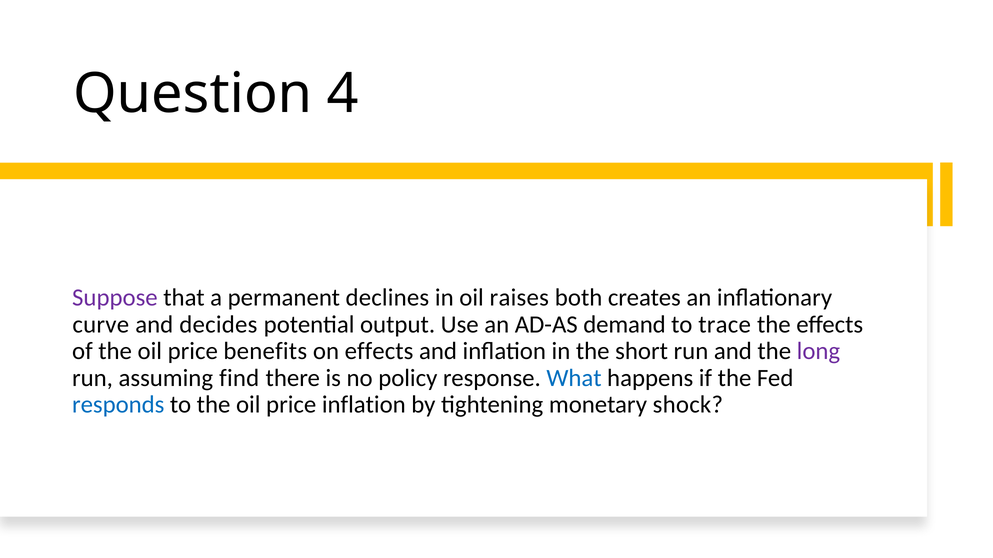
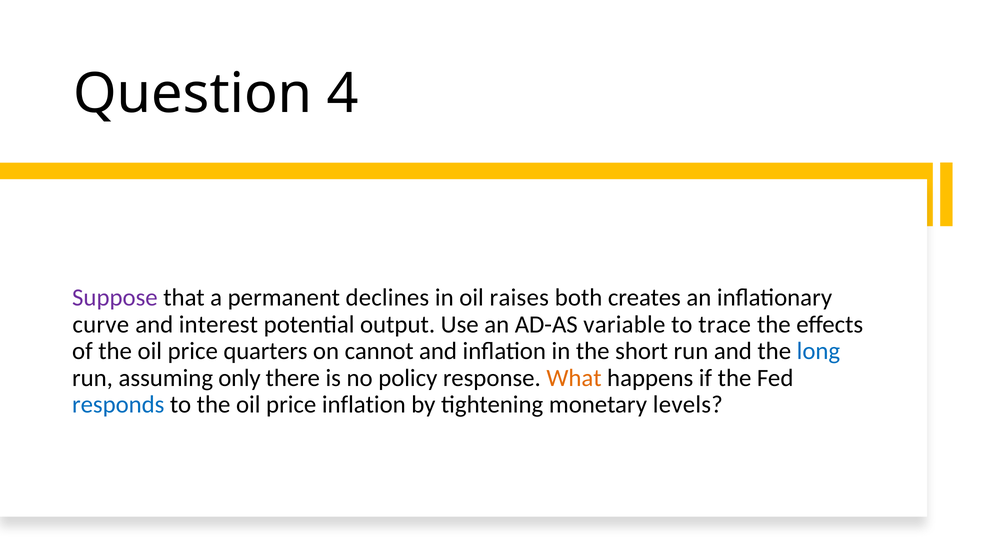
decides: decides -> interest (218, 325)
demand: demand -> variable (624, 325)
benefits: benefits -> quarters (266, 351)
on effects: effects -> cannot (379, 351)
long colour: purple -> blue (818, 351)
find: find -> only (239, 378)
What colour: blue -> orange (574, 378)
shock: shock -> levels (688, 405)
